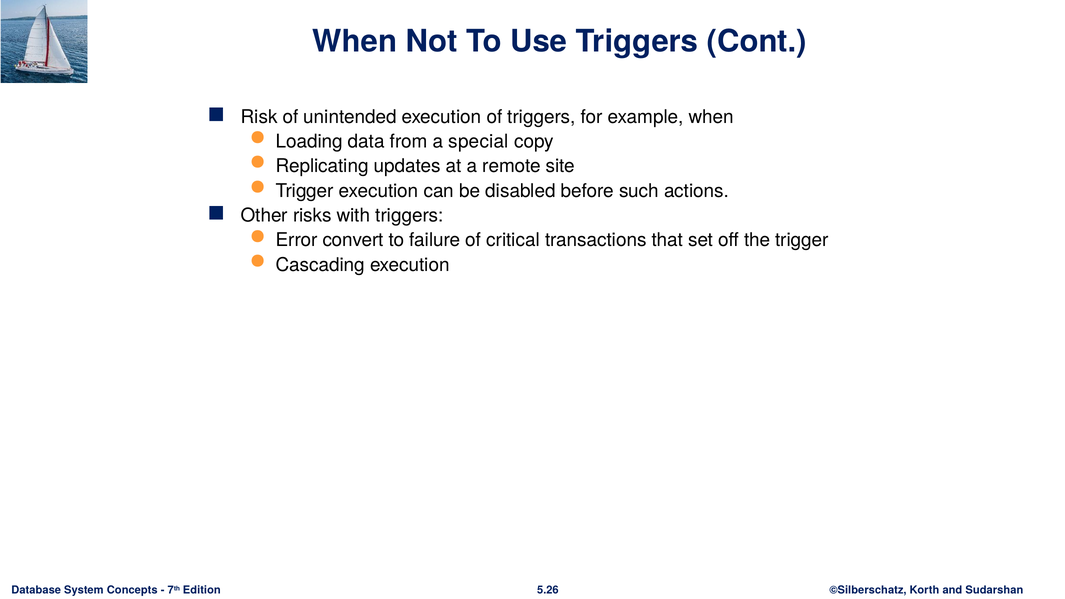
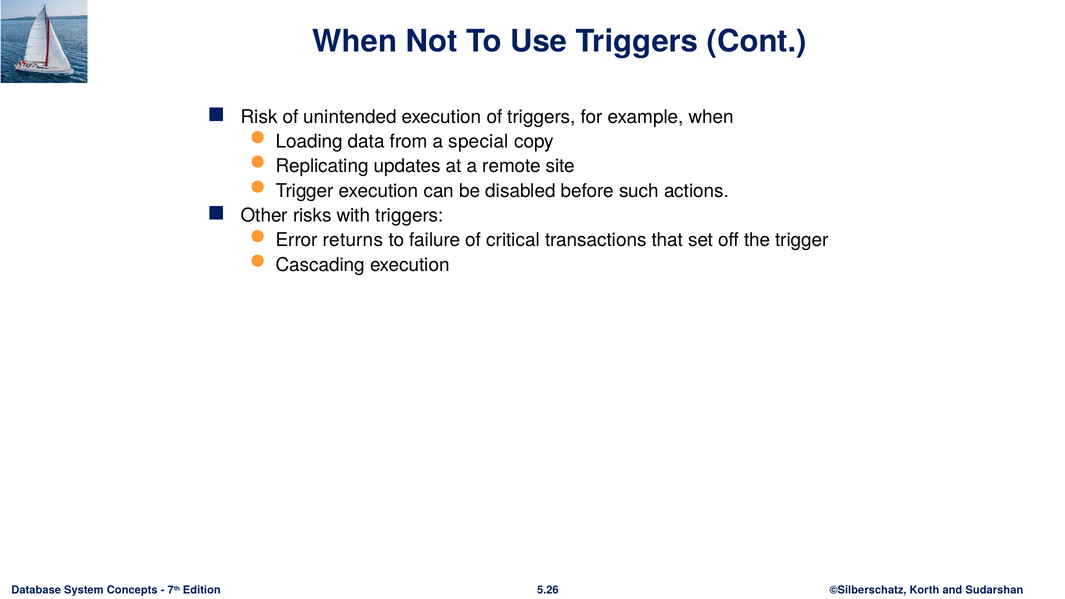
convert: convert -> returns (353, 240)
